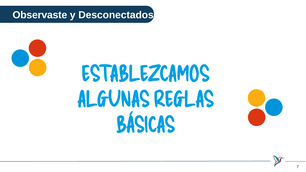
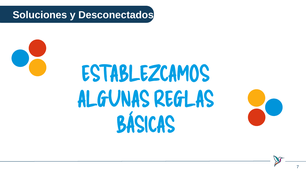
Observaste: Observaste -> Soluciones (40, 15)
